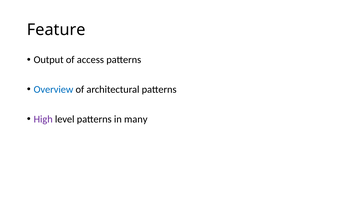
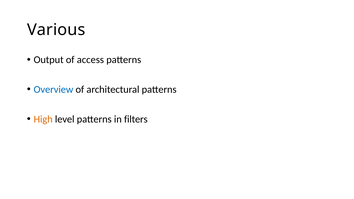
Feature: Feature -> Various (56, 30)
High colour: purple -> orange (43, 119)
many: many -> filters (136, 119)
